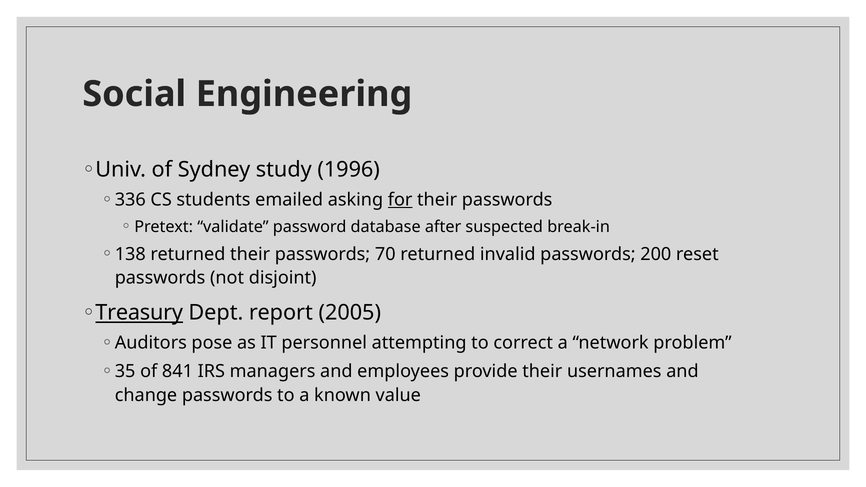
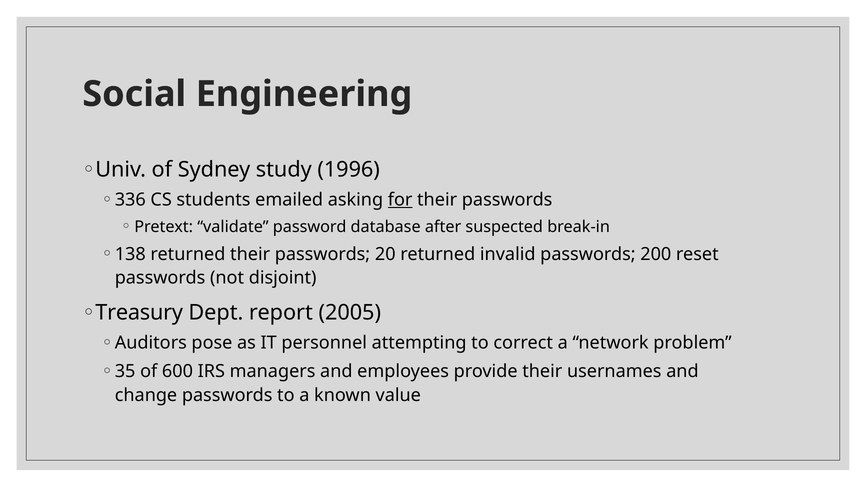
70: 70 -> 20 (385, 254)
Treasury underline: present -> none (139, 313)
841: 841 -> 600 (177, 371)
